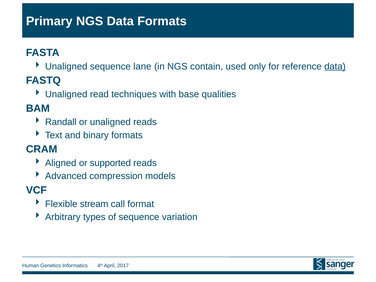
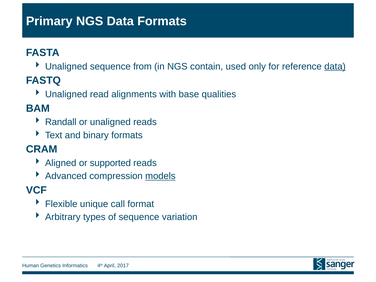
lane: lane -> from (142, 66)
techniques: techniques -> alignments (134, 94)
models underline: none -> present (160, 176)
stream: stream -> unique (94, 204)
